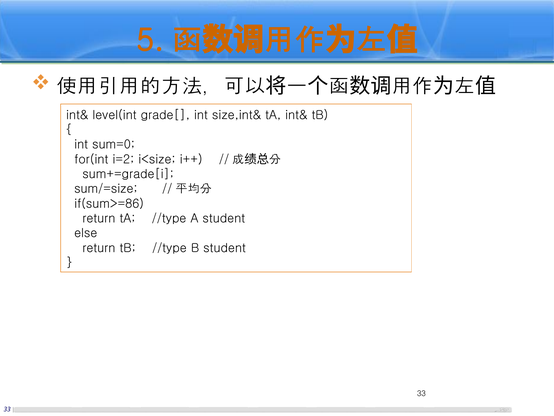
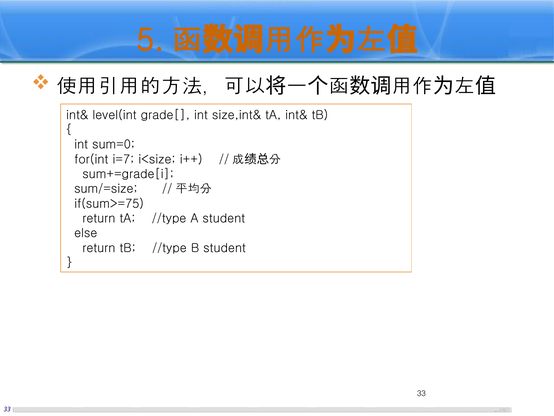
i=2: i=2 -> i=7 (123, 159)
if(sum>=86: if(sum>=86 -> if(sum>=75 (109, 203)
